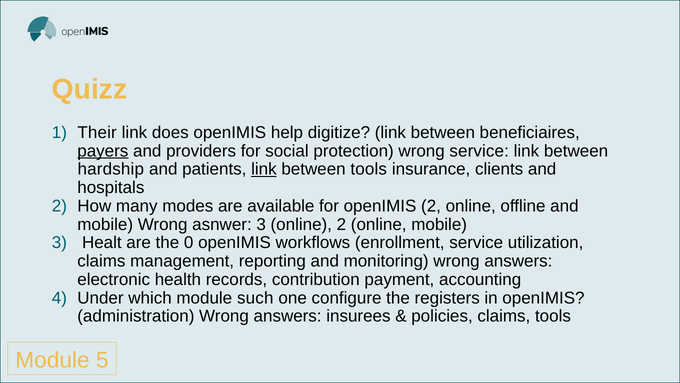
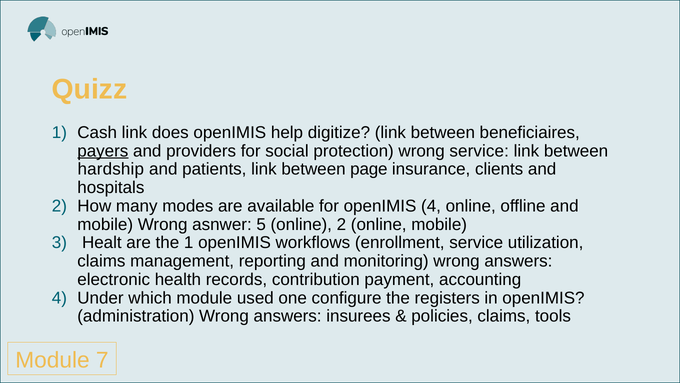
Their: Their -> Cash (97, 132)
link underline: present -> none (264, 169)
between tools: tools -> page (369, 169)
openIMIS 2: 2 -> 4 (431, 206)
asnwer 3: 3 -> 5 (261, 224)
the 0: 0 -> 1 (189, 242)
such: such -> used (255, 298)
5: 5 -> 7 (102, 360)
